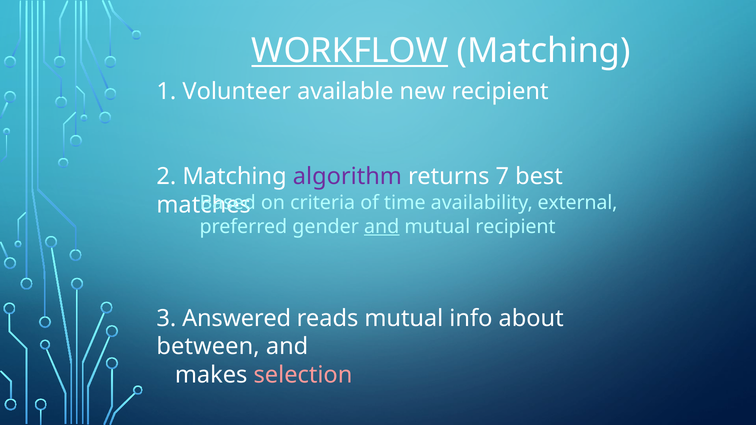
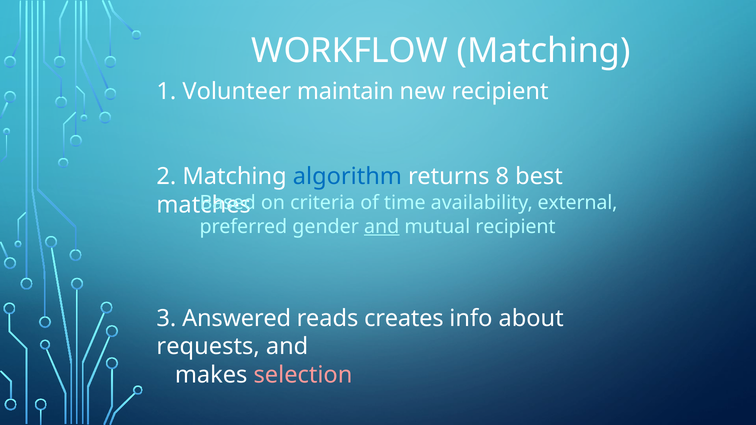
WORKFLOW underline: present -> none (350, 51)
available: available -> maintain (345, 92)
algorithm colour: purple -> blue (347, 177)
7: 7 -> 8 (502, 177)
reads mutual: mutual -> creates (404, 318)
between: between -> requests (208, 347)
